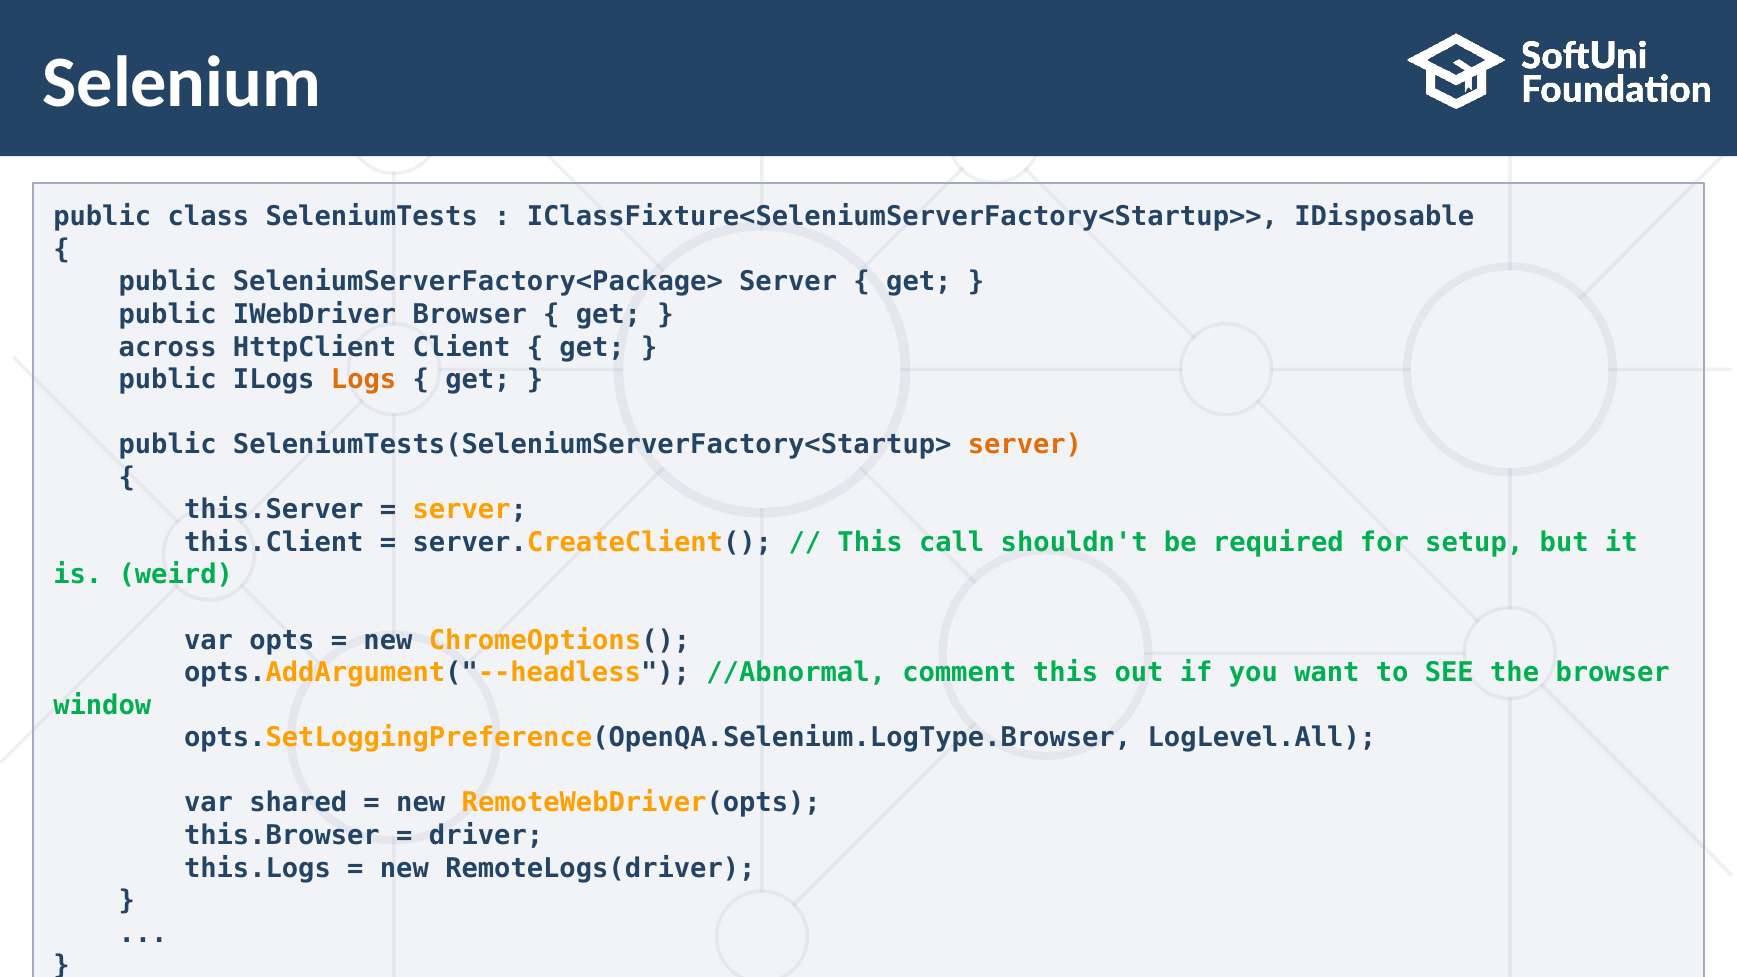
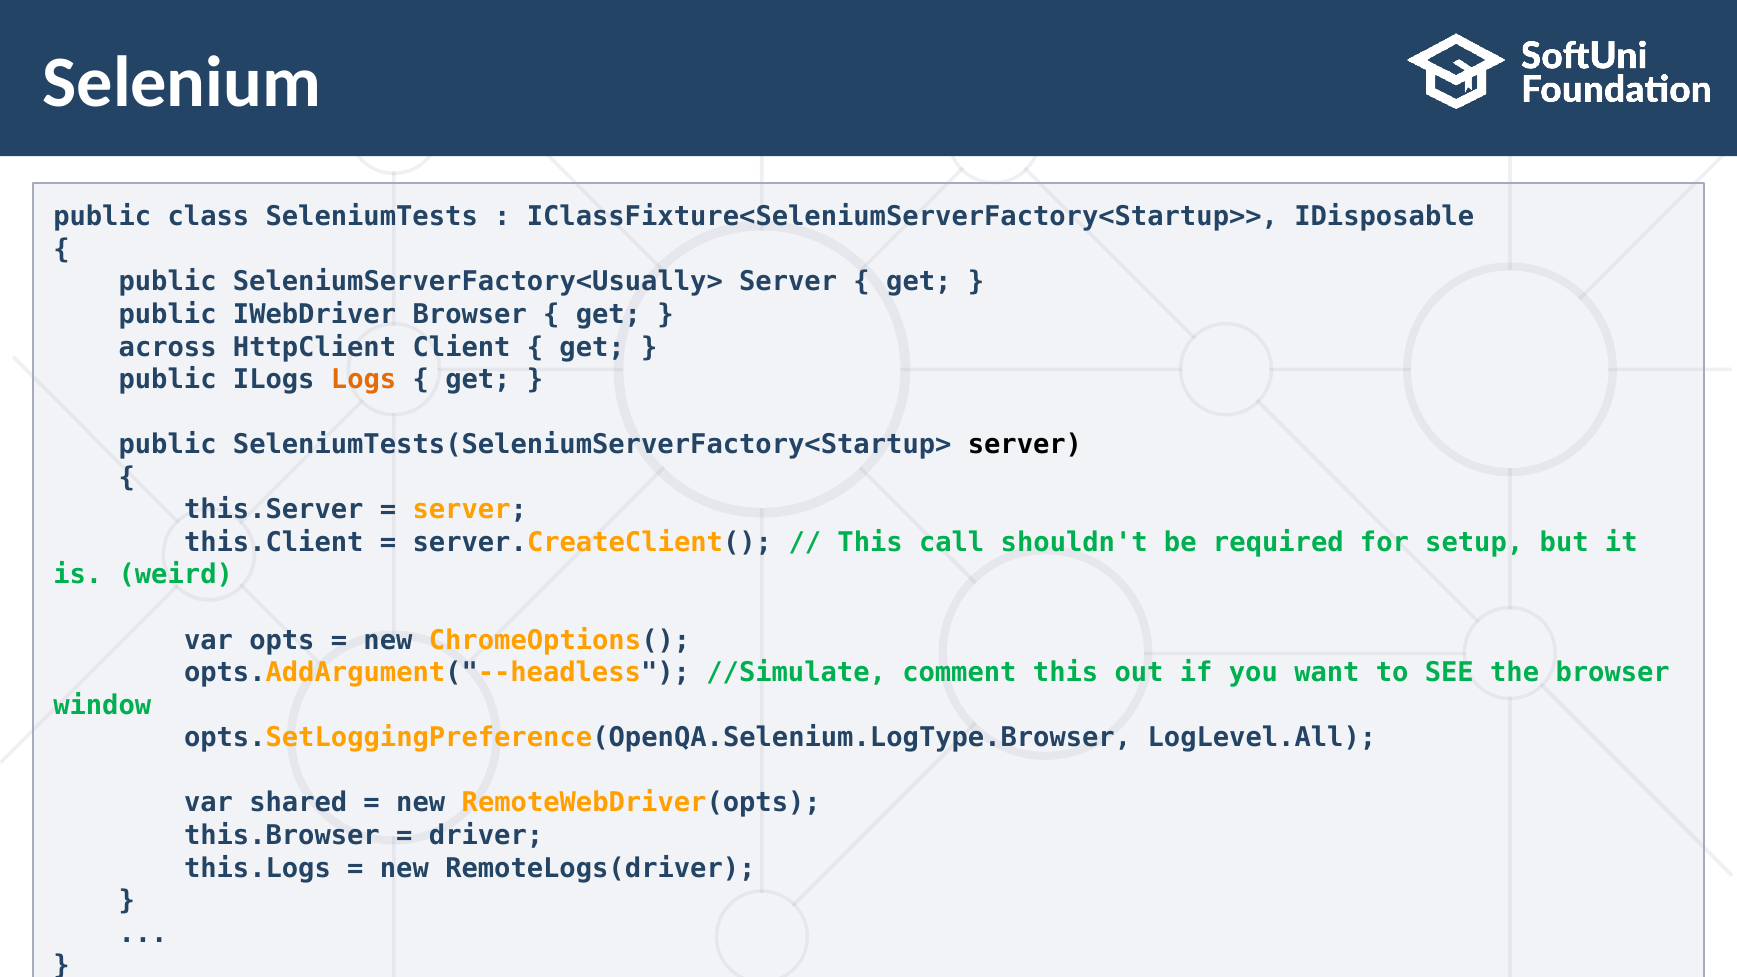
SeleniumServerFactory<Package>: SeleniumServerFactory<Package> -> SeleniumServerFactory<Usually> (478, 282)
server colour: orange -> black (1025, 445)
//Abnormal: //Abnormal -> //Simulate (796, 673)
